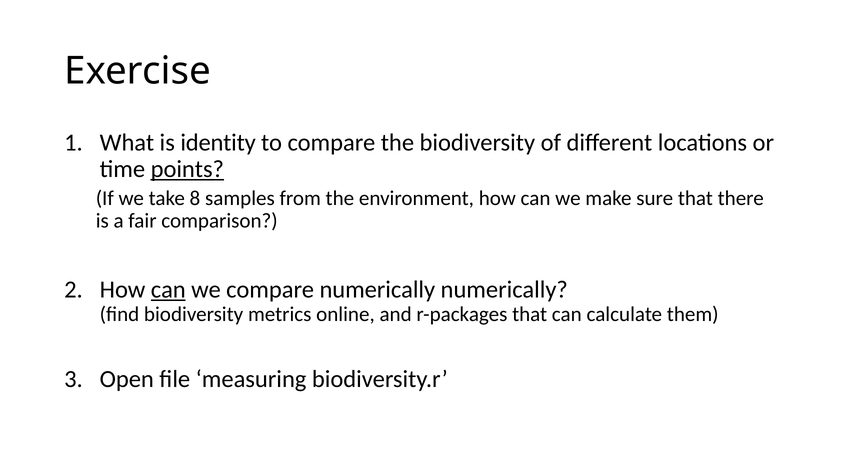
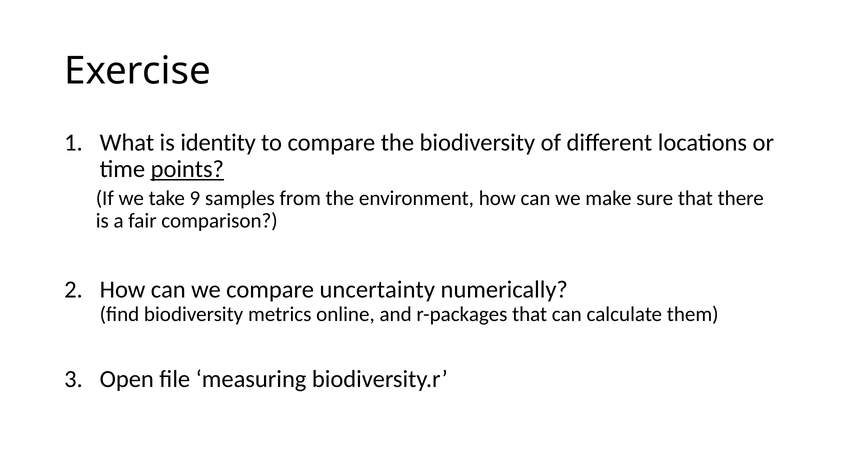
8: 8 -> 9 (195, 198)
can underline: present -> none (168, 289)
compare numerically: numerically -> uncertainty (377, 289)
